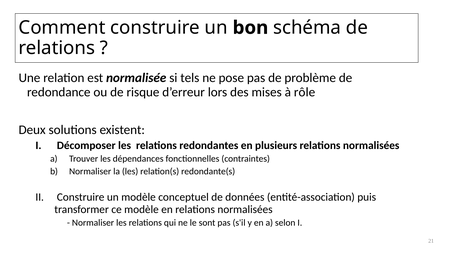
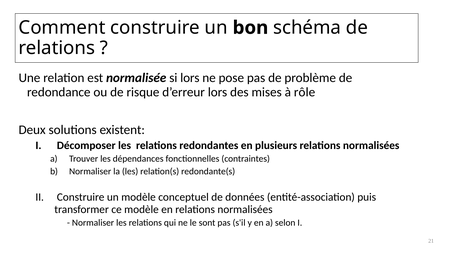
si tels: tels -> lors (190, 78)
